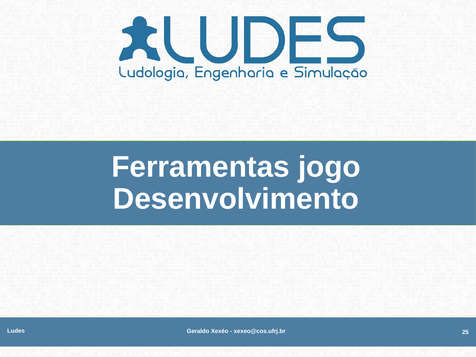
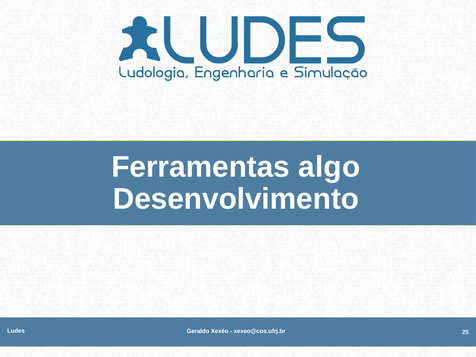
jogo: jogo -> algo (329, 167)
